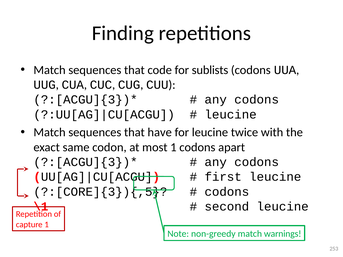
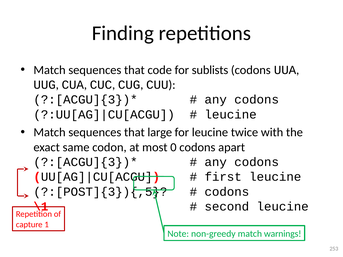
have: have -> large (160, 133)
most 1: 1 -> 0 (173, 147)
?:[CORE]{3}){,5: ?:[CORE]{3}){,5 -> ?:[POST]{3}){,5 (100, 192)
